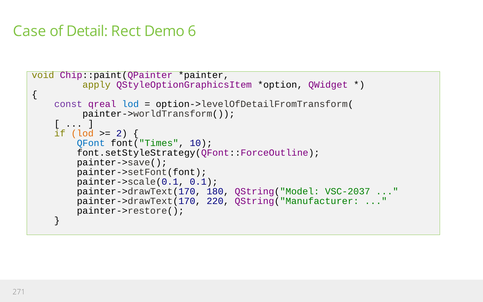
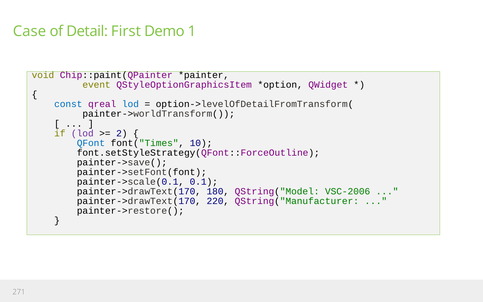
Rect: Rect -> First (126, 31)
6: 6 -> 1 (192, 31)
apply: apply -> event (97, 85)
const colour: purple -> blue (68, 104)
lod colour: orange -> purple (82, 133)
VSC-2037: VSC-2037 -> VSC-2006 (348, 191)
